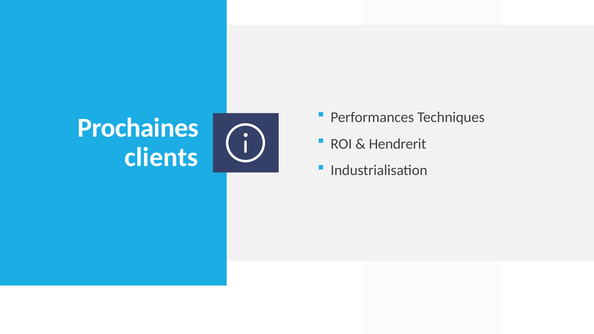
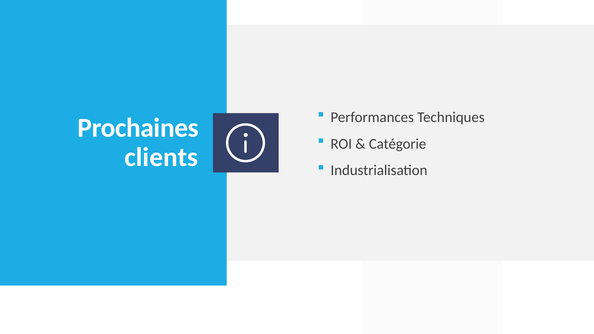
Hendrerit: Hendrerit -> Catégorie (398, 144)
